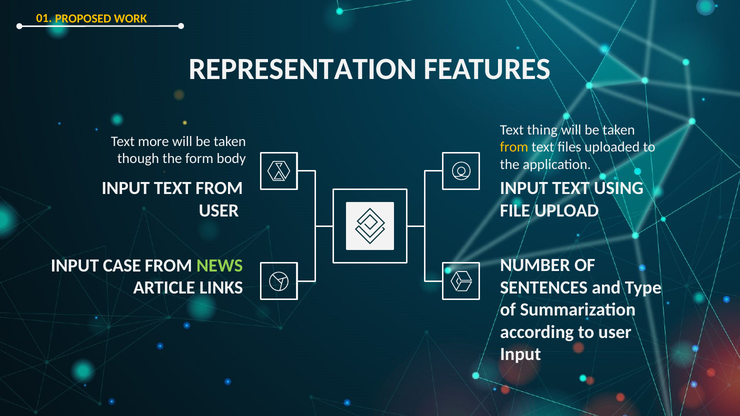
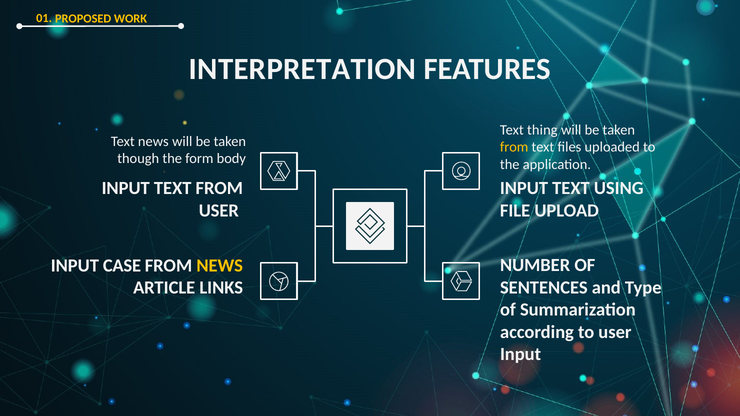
REPRESENTATION: REPRESENTATION -> INTERPRETATION (303, 69)
Text more: more -> news (153, 142)
NEWS colour: light green -> yellow (220, 266)
